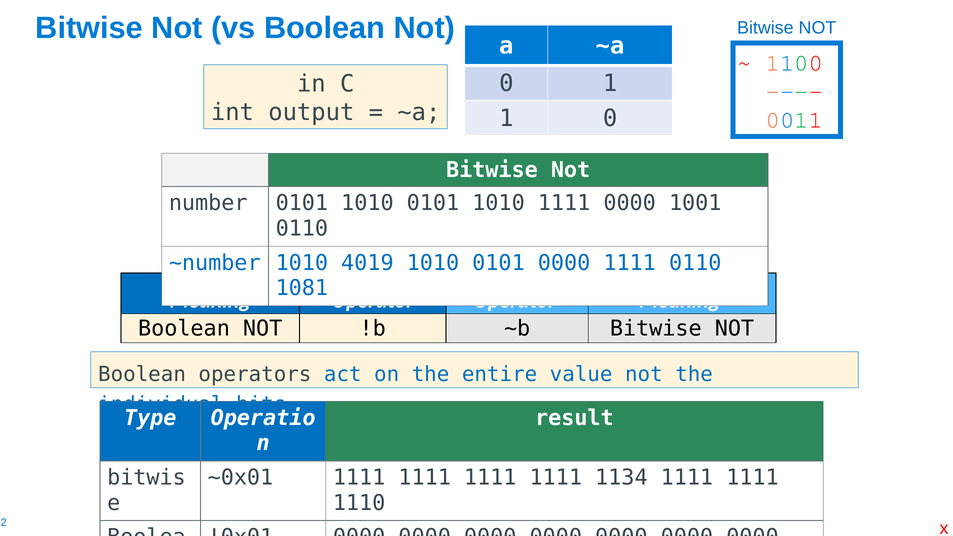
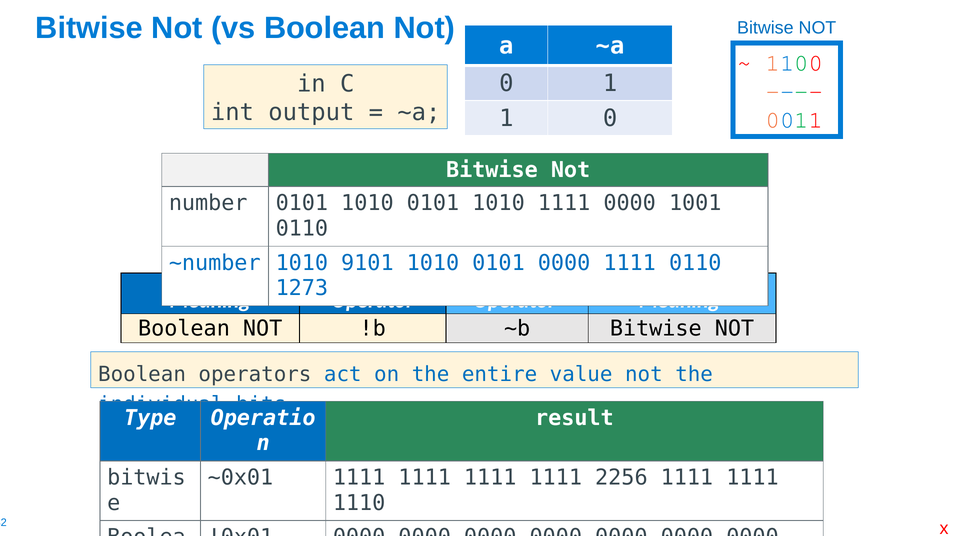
4019: 4019 -> 9101 (367, 263)
1081: 1081 -> 1273 (302, 288)
1134: 1134 -> 2256 (621, 478)
